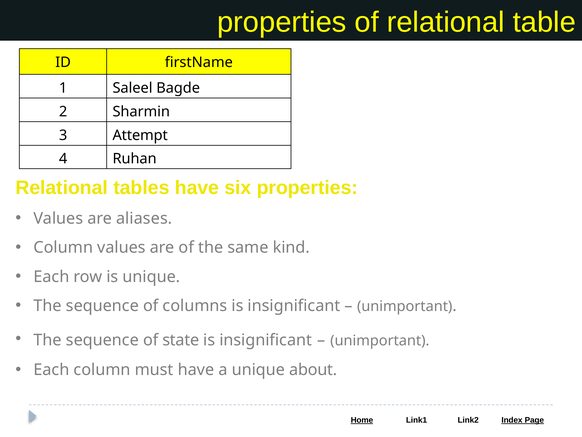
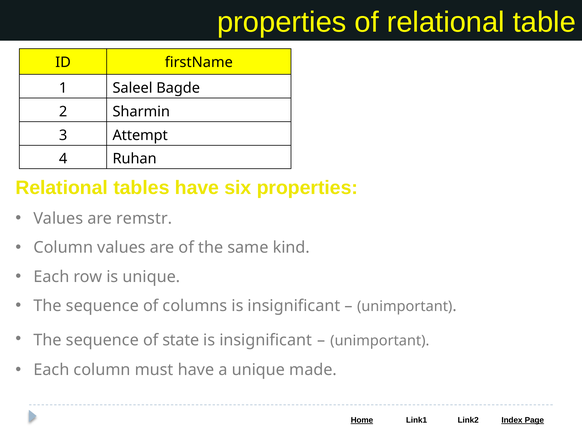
aliases: aliases -> remstr (144, 218)
about: about -> made (313, 370)
